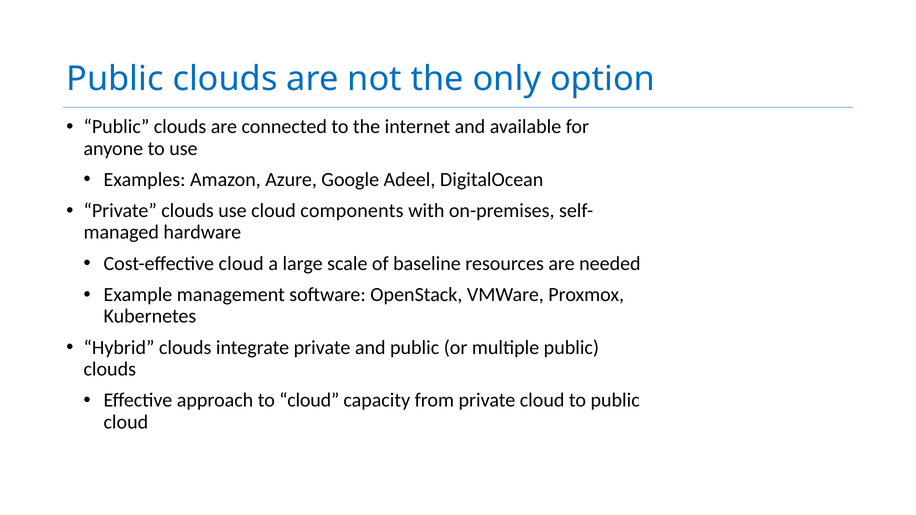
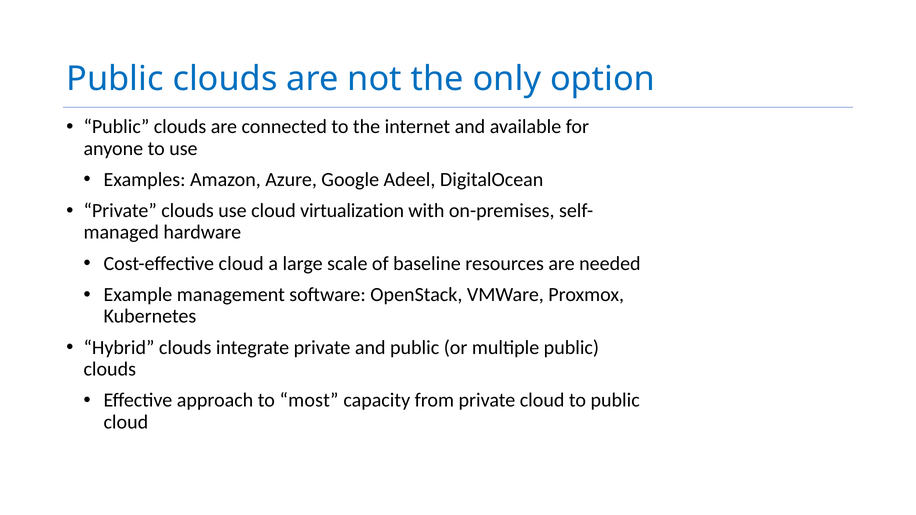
components: components -> virtualization (352, 211)
to cloud: cloud -> most (309, 401)
